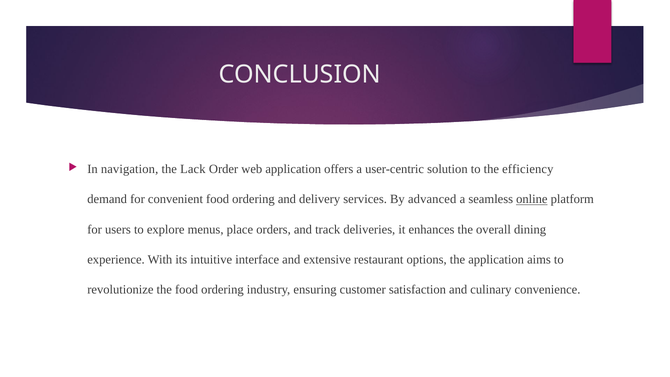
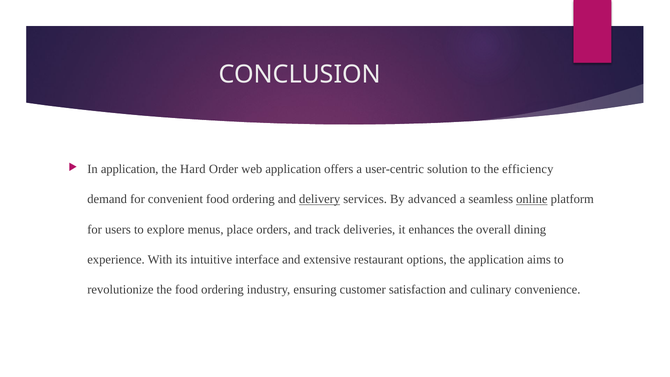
In navigation: navigation -> application (130, 169)
Lack: Lack -> Hard (193, 169)
delivery underline: none -> present (320, 199)
